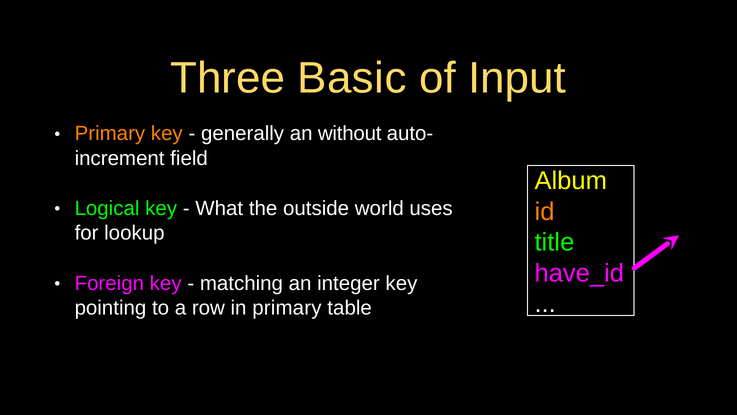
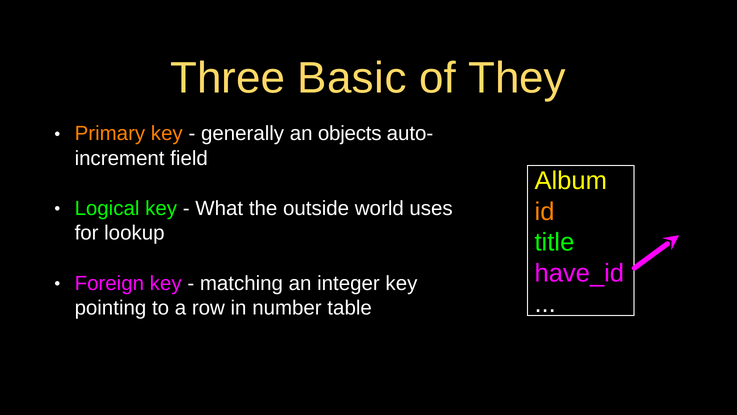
Input: Input -> They (517, 78)
without: without -> objects (350, 134)
in primary: primary -> number (287, 308)
